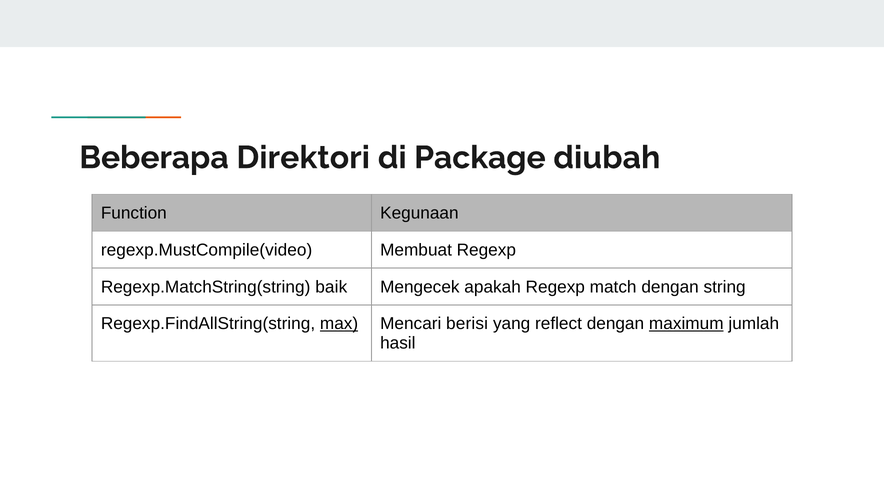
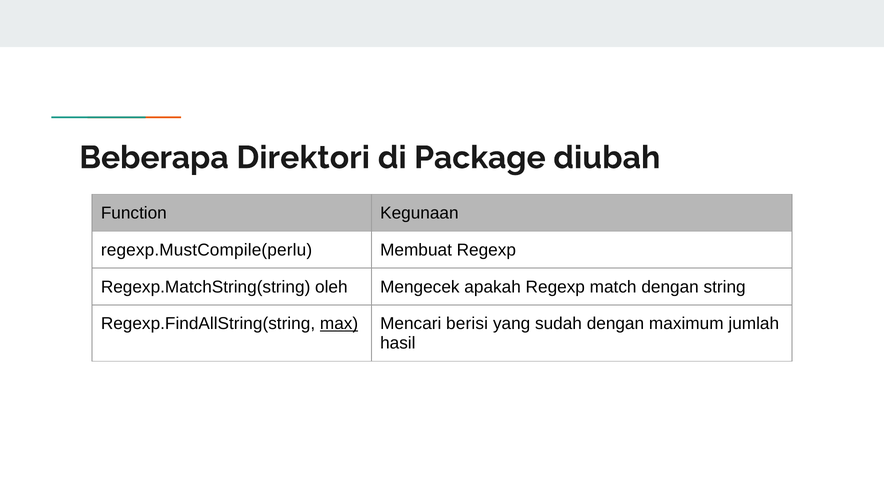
regexp.MustCompile(video: regexp.MustCompile(video -> regexp.MustCompile(perlu (207, 250)
baik: baik -> oleh (331, 287)
reflect: reflect -> sudah (558, 324)
maximum underline: present -> none (686, 324)
